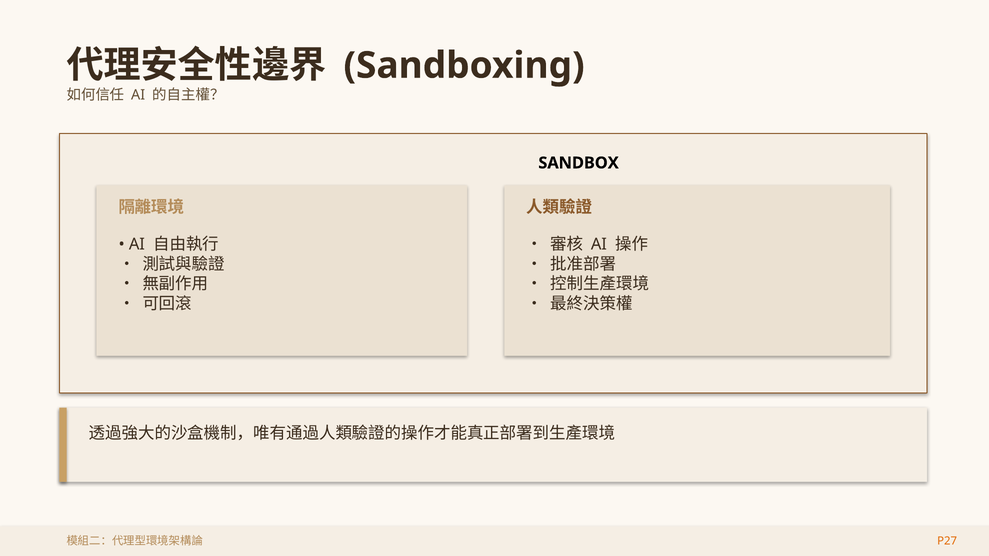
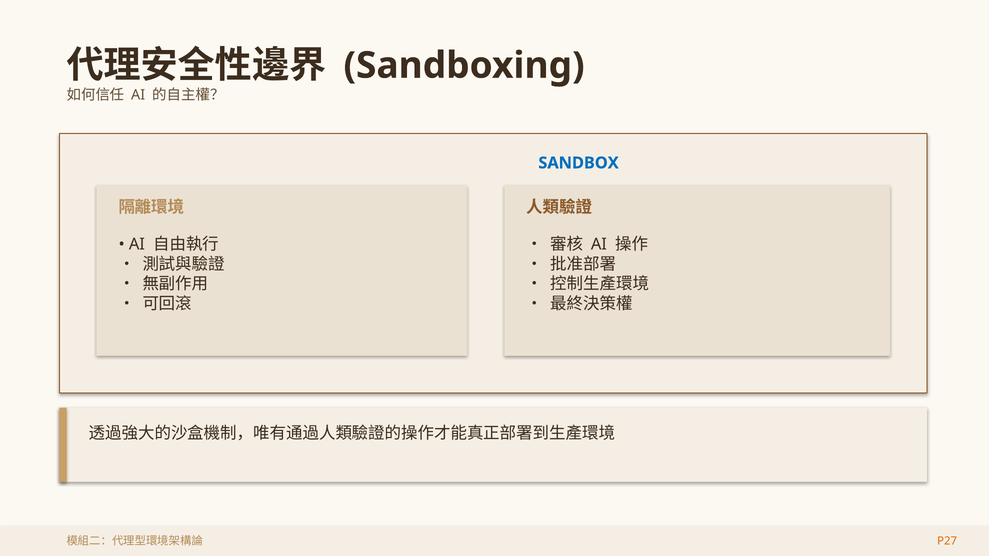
SANDBOX colour: black -> blue (579, 163)
